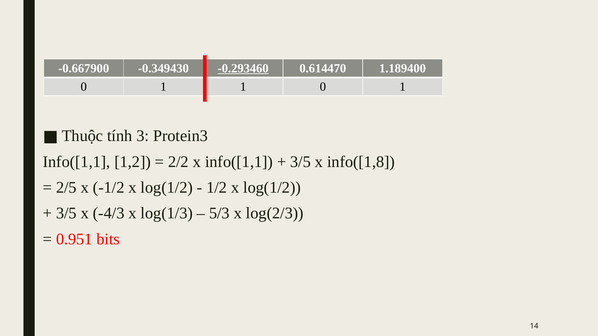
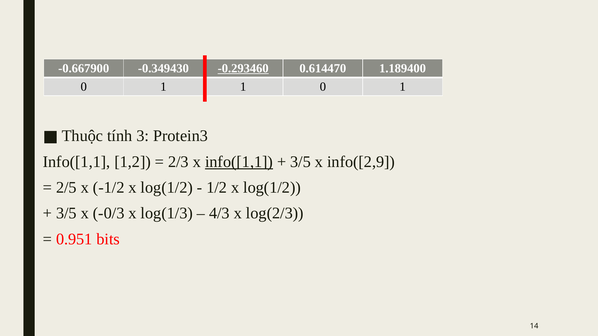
2/2: 2/2 -> 2/3 (178, 162)
info([1,1 underline: none -> present (239, 162)
info([1,8: info([1,8 -> info([2,9 (361, 162)
-4/3: -4/3 -> -0/3 (109, 214)
5/3: 5/3 -> 4/3 (219, 214)
